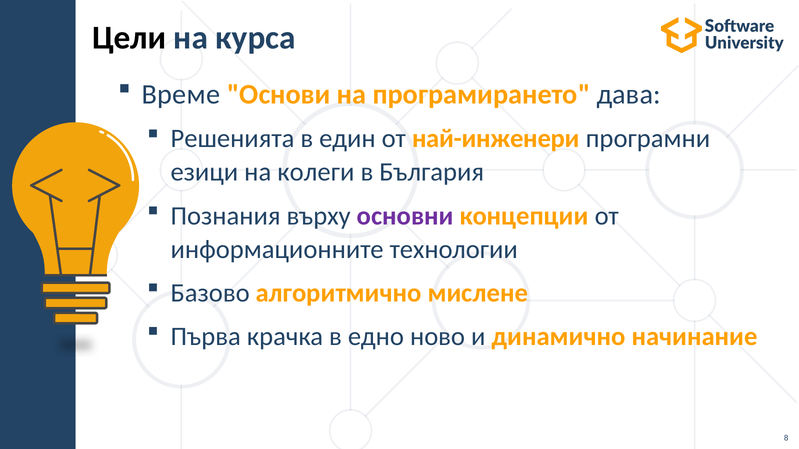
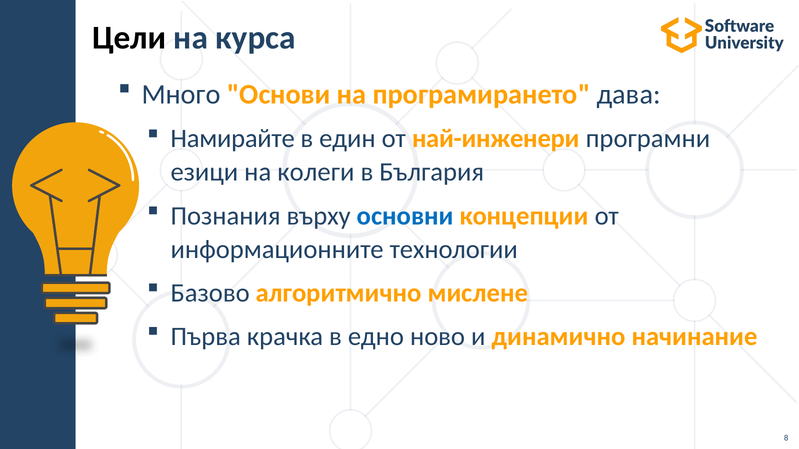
Време: Време -> Много (181, 94)
Решенията: Решенията -> Намирайте (233, 139)
основни colour: purple -> blue (405, 216)
